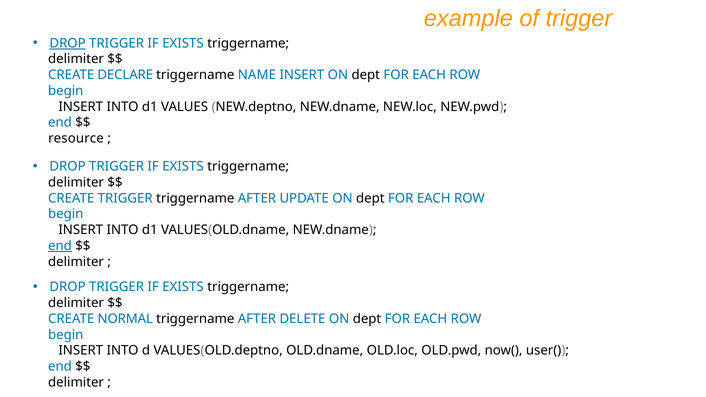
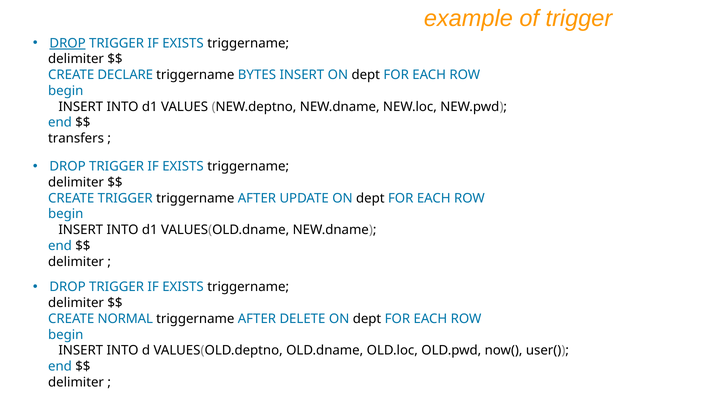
NAME: NAME -> BYTES (257, 75)
resource: resource -> transfers (76, 139)
end underline: present -> none (60, 246)
